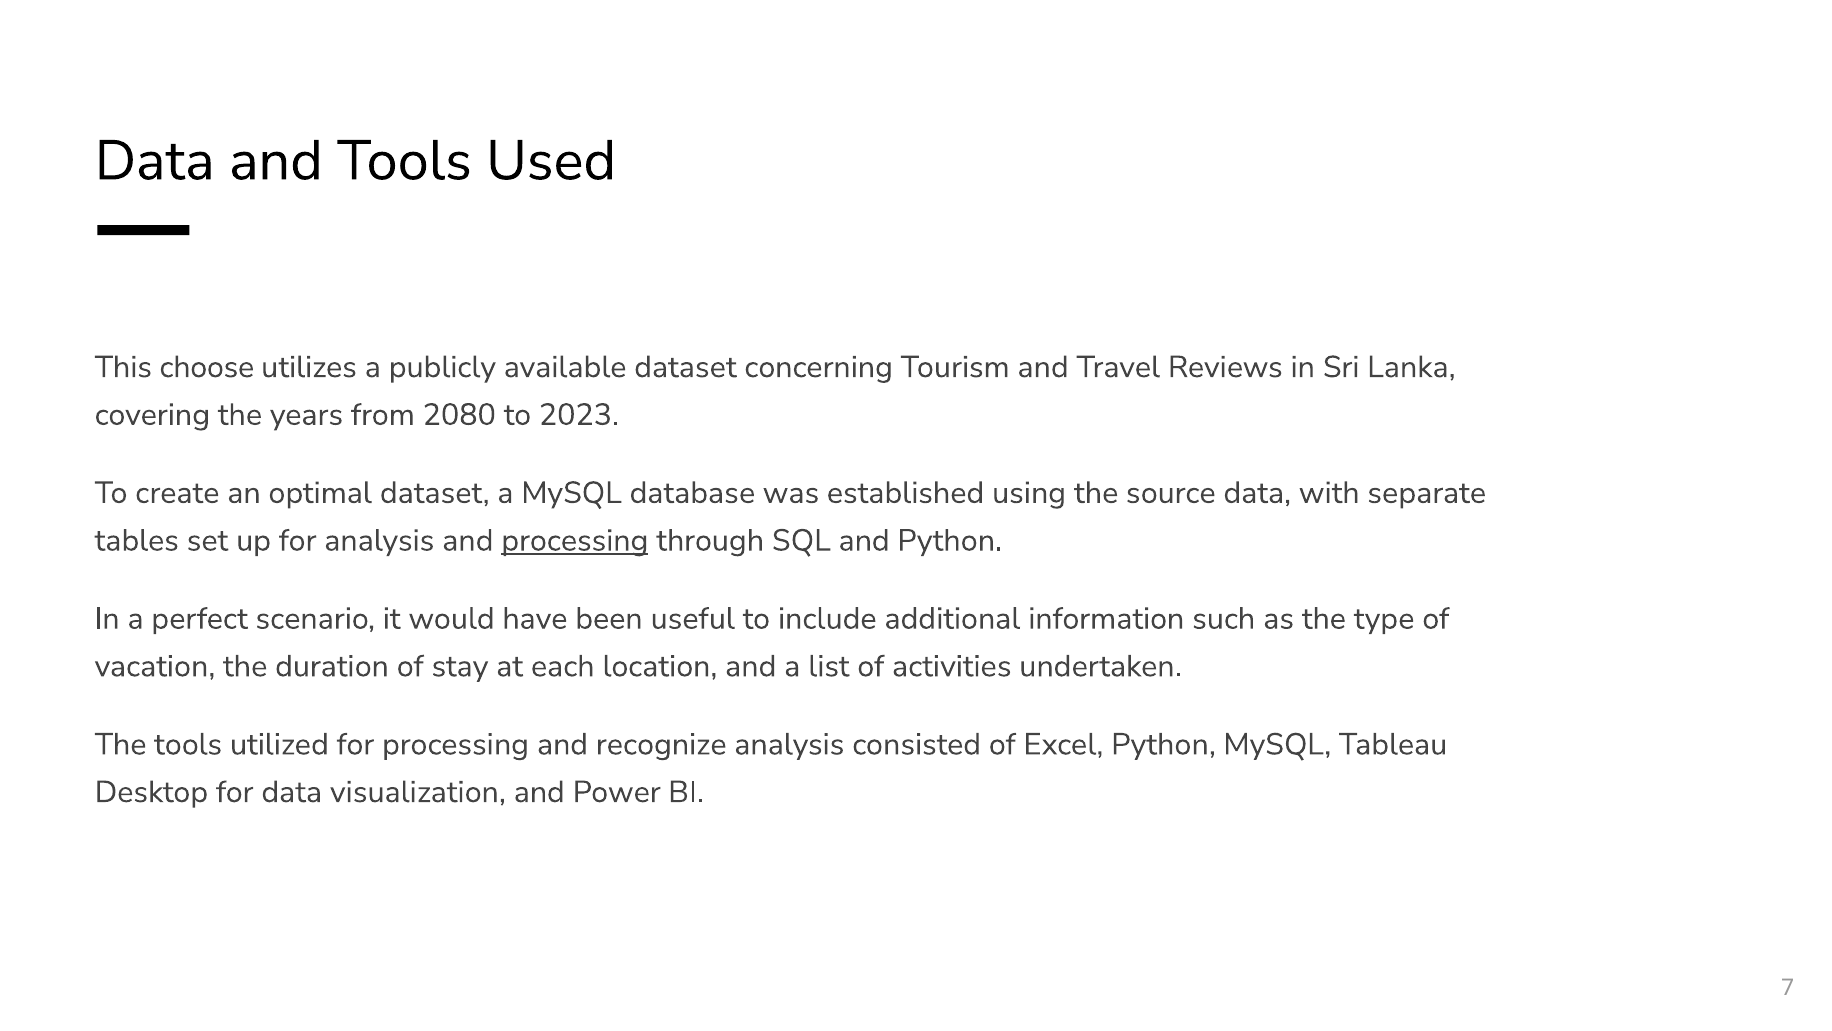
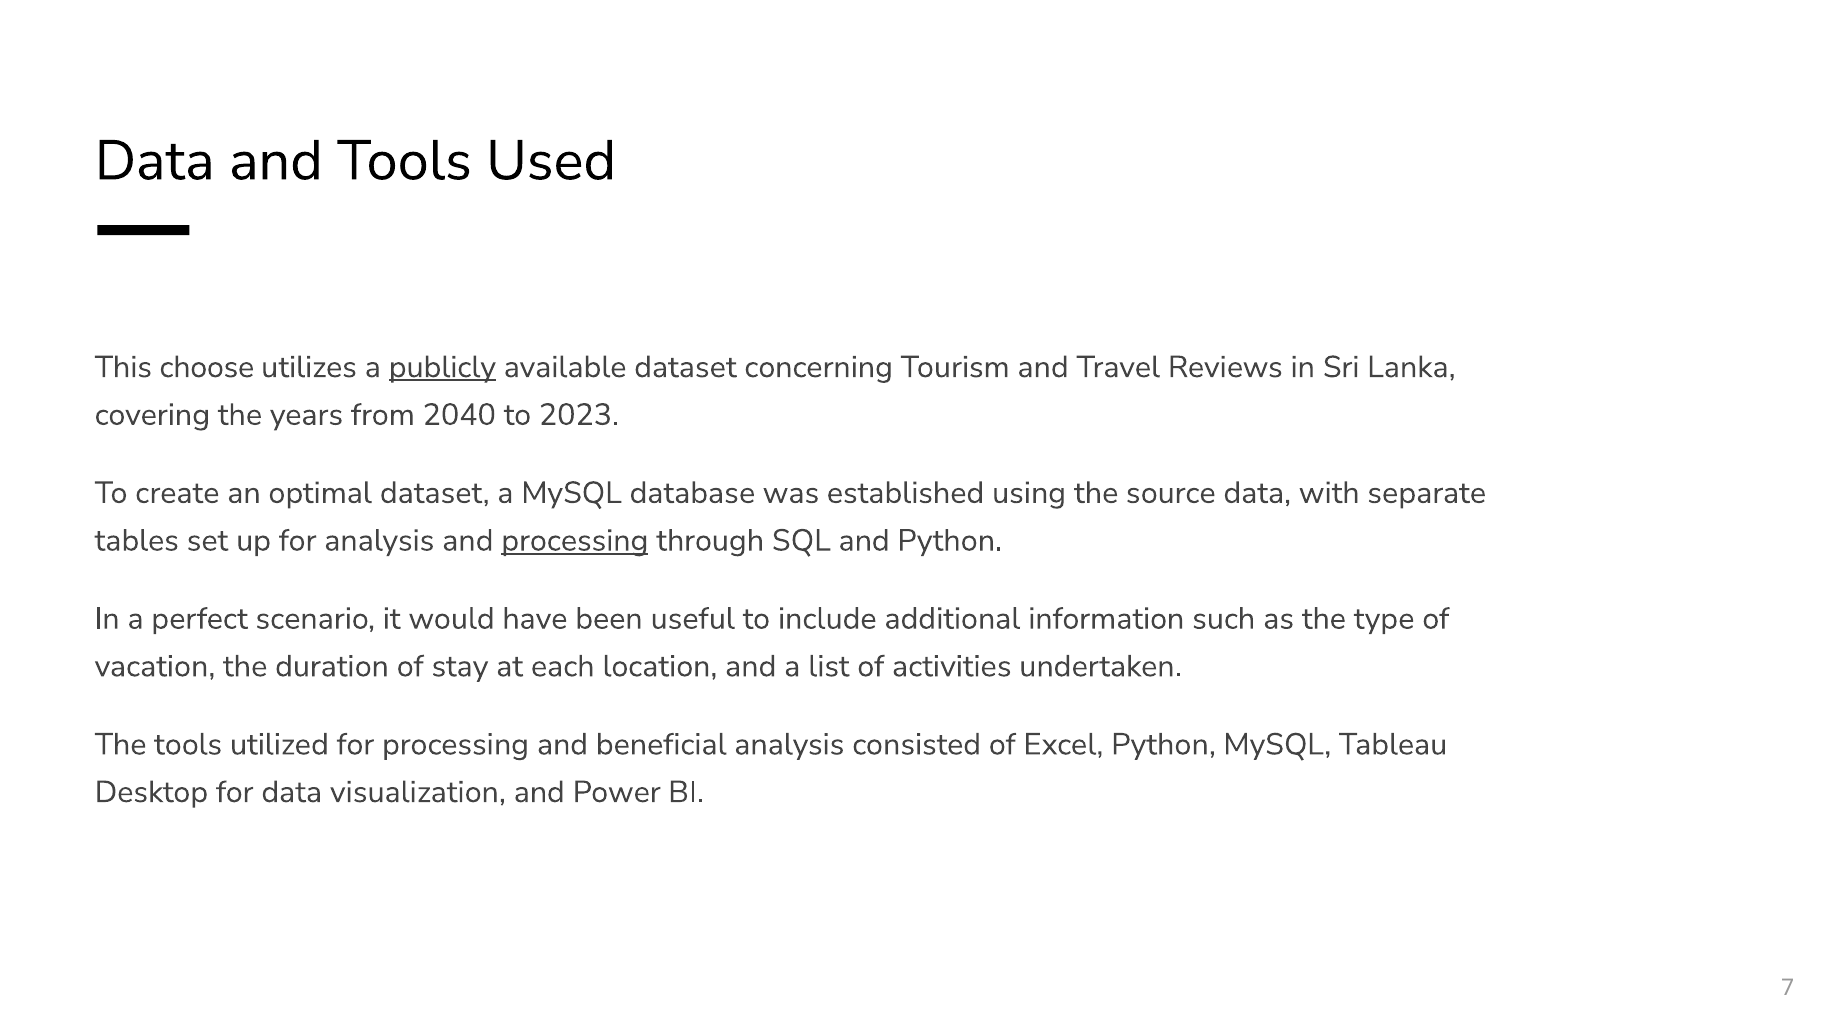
publicly underline: none -> present (442, 367)
2080: 2080 -> 2040 (459, 415)
recognize: recognize -> beneficial (661, 744)
